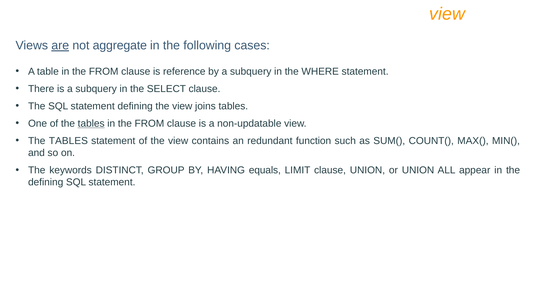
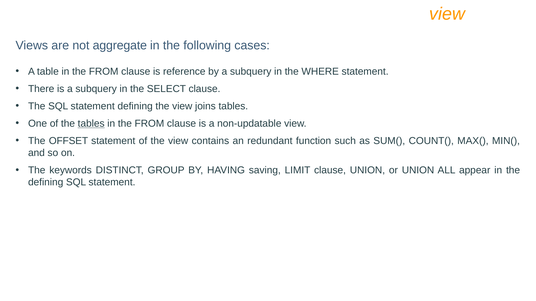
are underline: present -> none (60, 46)
TABLES: TABLES -> OFFSET (68, 141)
equals: equals -> saving (265, 171)
